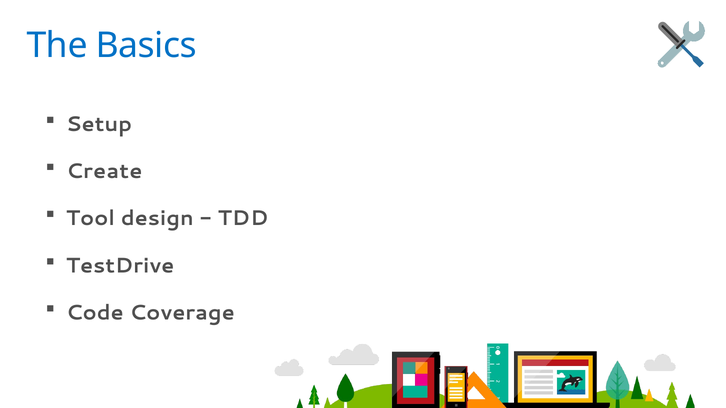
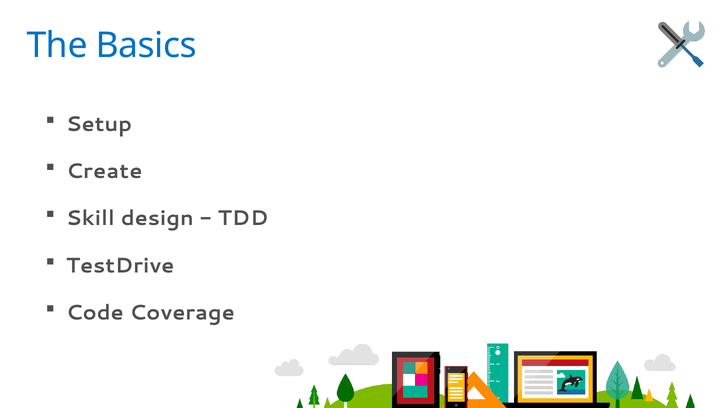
Tool: Tool -> Skill (90, 219)
